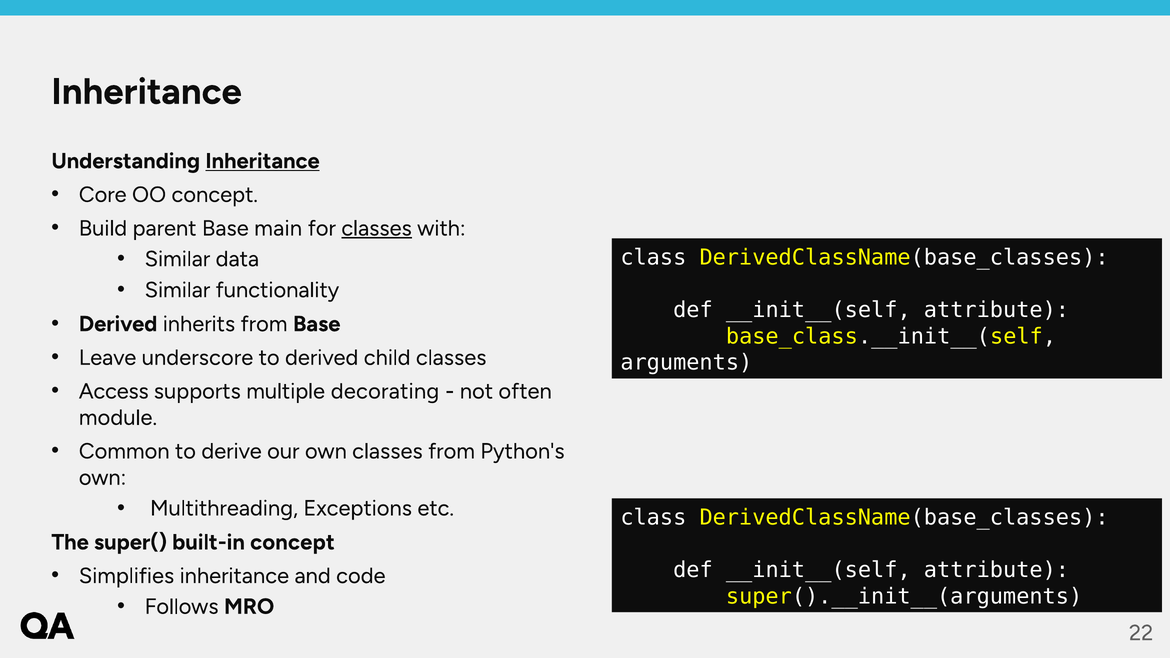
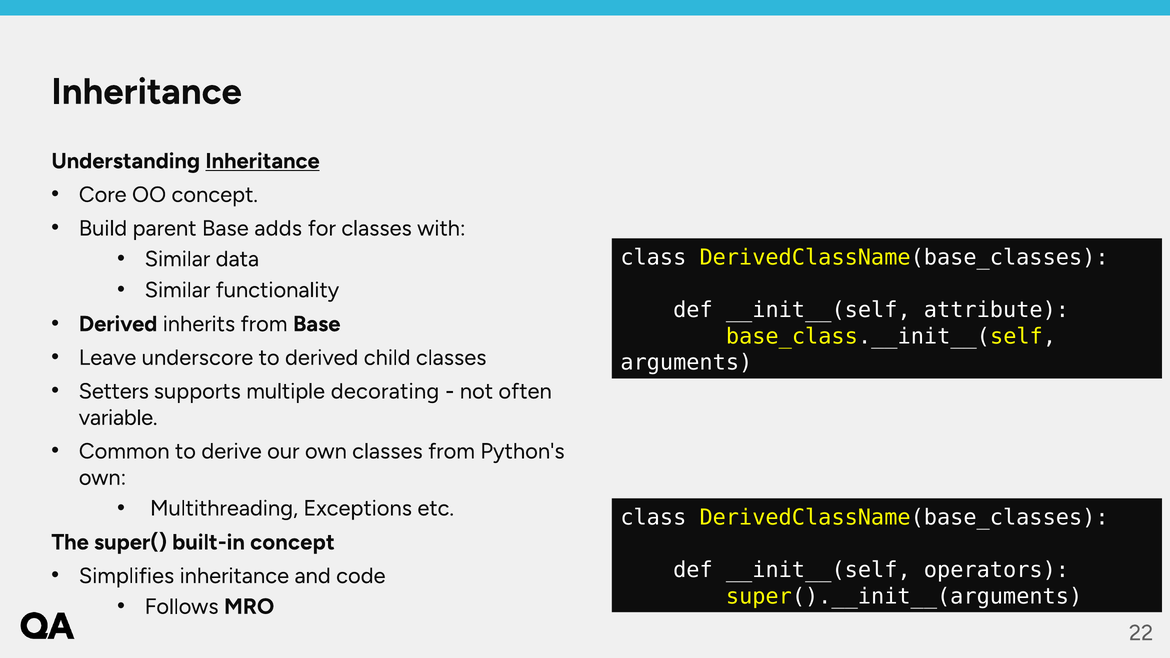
main: main -> adds (278, 228)
classes underline: present -> none (377, 228)
Access: Access -> Setters (114, 391)
module: module -> variable (118, 418)
attribute: attribute -> operators (996, 570)
